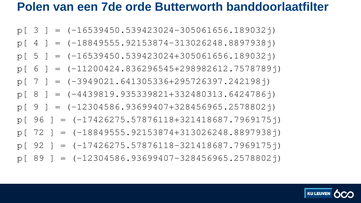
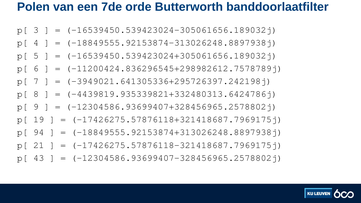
96: 96 -> 19 (39, 120)
72: 72 -> 94 (39, 132)
92: 92 -> 21 (39, 145)
89: 89 -> 43 (39, 158)
